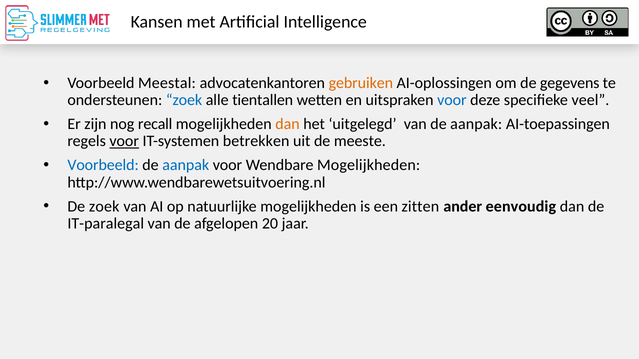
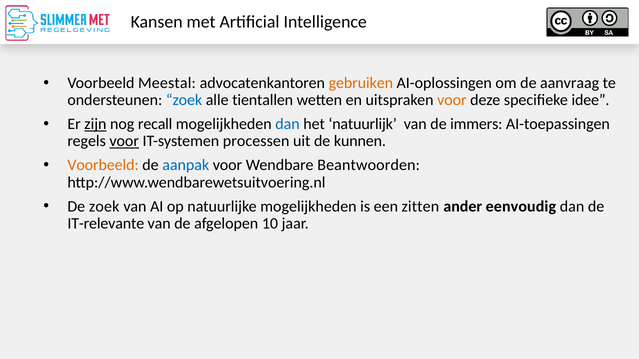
gegevens: gegevens -> aanvraag (570, 83)
voor colour: blue -> orange (452, 100)
veel: veel -> idee (591, 100)
zijn underline: none -> present (95, 124)
dan colour: orange -> blue (287, 124)
uitgelegd: uitgelegd -> natuurlijk (363, 124)
van de aanpak: aanpak -> immers (476, 124)
betrekken: betrekken -> processen (256, 141)
meeste: meeste -> kunnen (360, 141)
Voorbeeld colour: blue -> orange (103, 165)
Wendbare Mogelijkheden: Mogelijkheden -> Beantwoorden (369, 165)
IT-paralegal: IT-paralegal -> IT-relevante (106, 224)
20: 20 -> 10 (270, 224)
